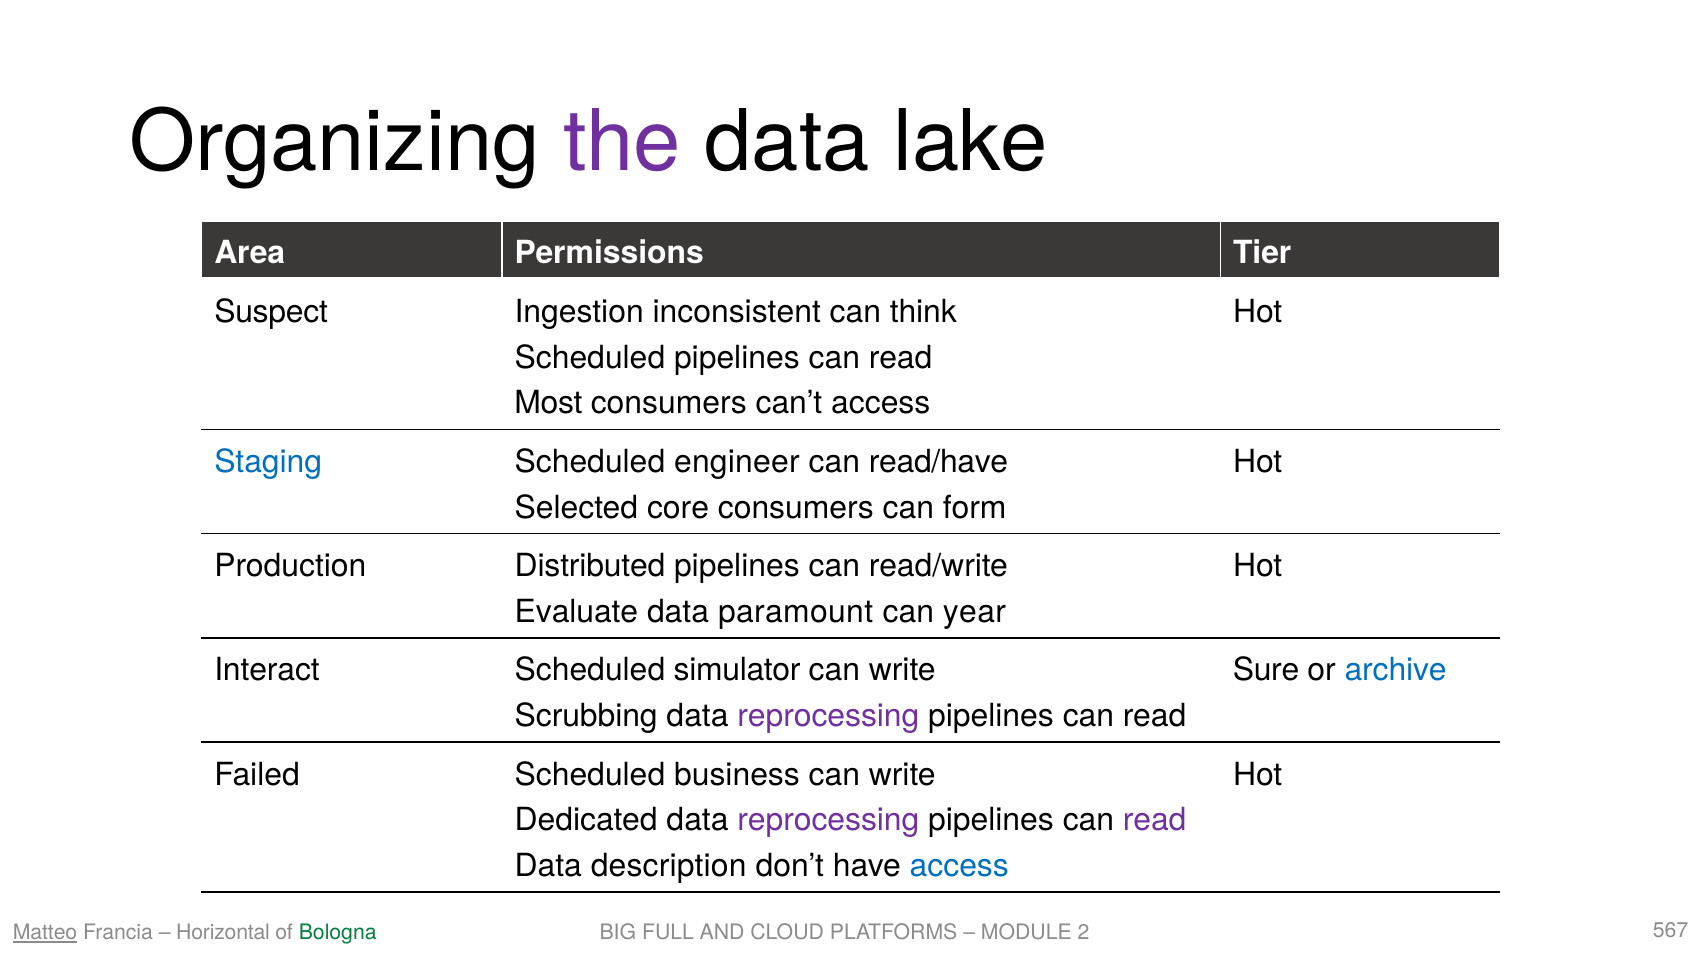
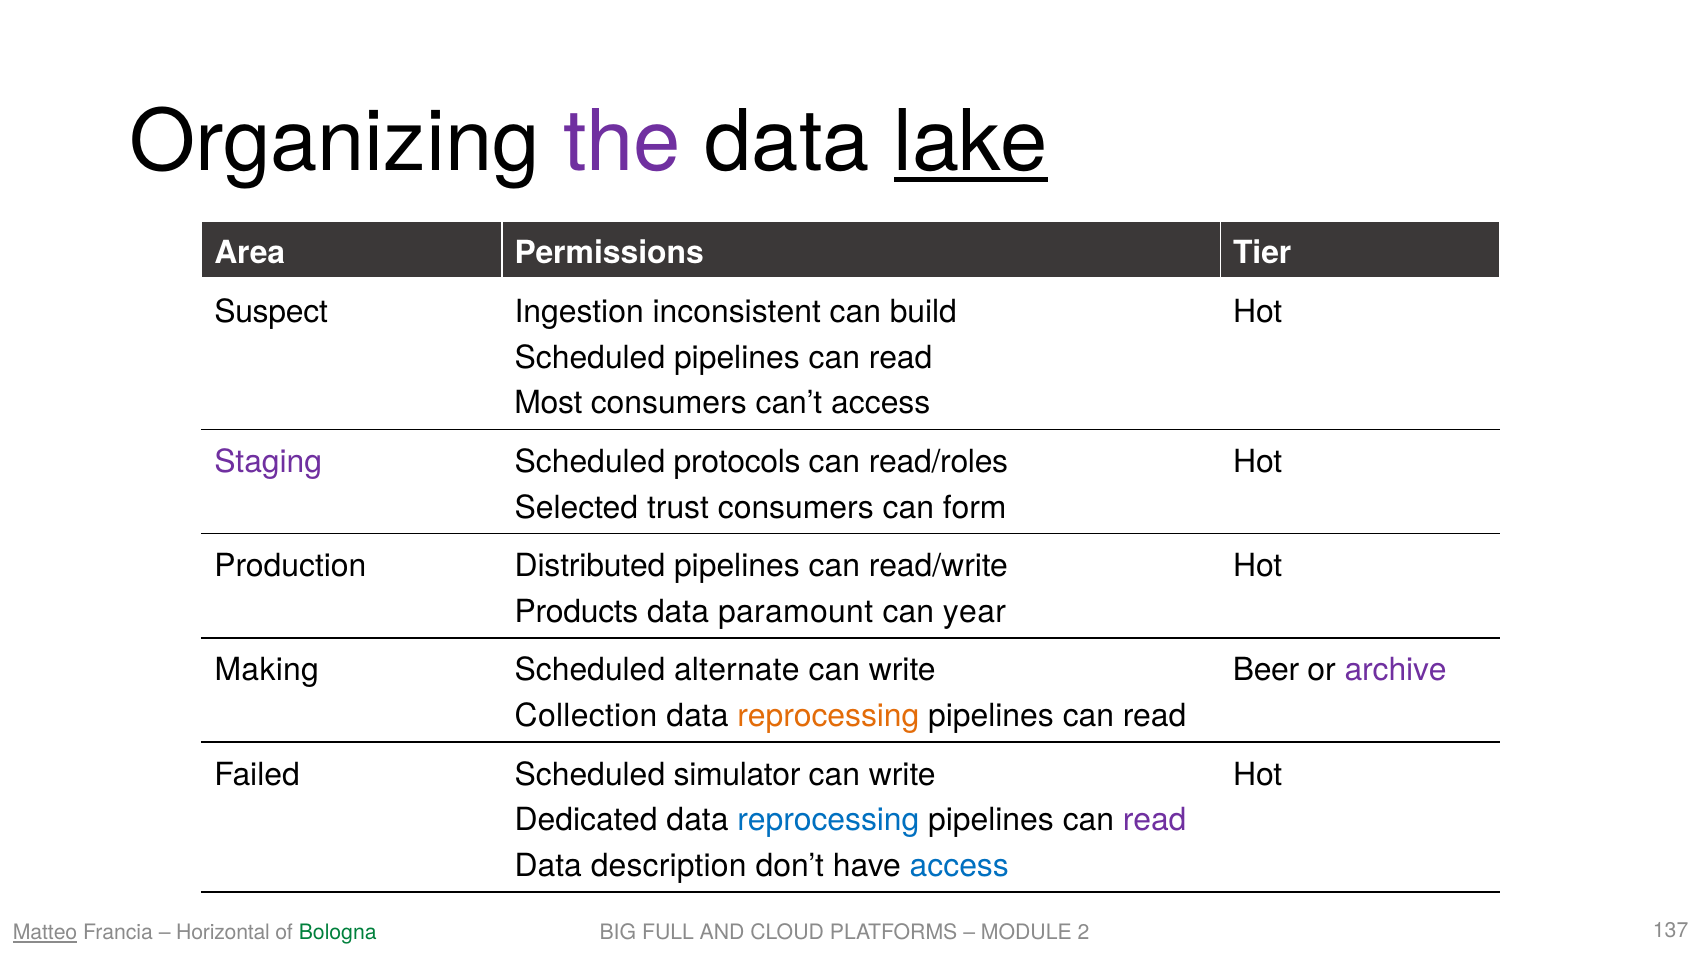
lake underline: none -> present (971, 143)
think: think -> build (923, 312)
Staging colour: blue -> purple (268, 462)
engineer: engineer -> protocols (737, 462)
read/have: read/have -> read/roles (939, 462)
core: core -> trust (678, 508)
Evaluate: Evaluate -> Products (577, 612)
Interact: Interact -> Making (267, 670)
simulator: simulator -> alternate (737, 670)
Sure: Sure -> Beer (1266, 670)
archive colour: blue -> purple (1396, 670)
Scrubbing: Scrubbing -> Collection (586, 716)
reprocessing colour: purple -> orange (828, 716)
business: business -> simulator (737, 774)
reprocessing colour: purple -> blue (828, 820)
567: 567 -> 137 (1671, 930)
